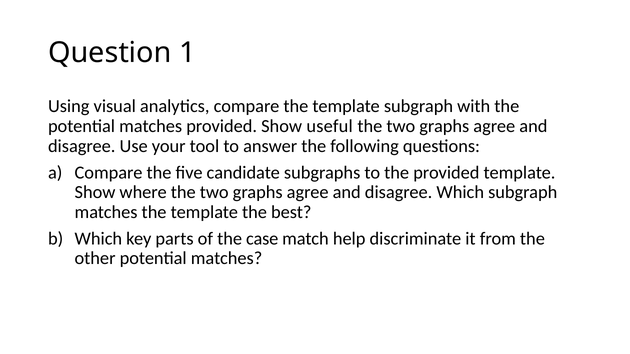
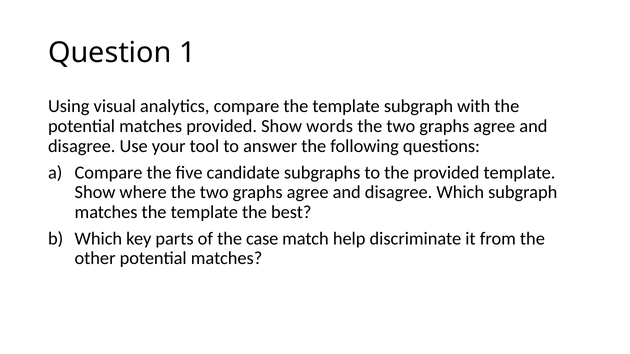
useful: useful -> words (330, 126)
